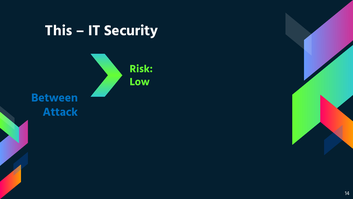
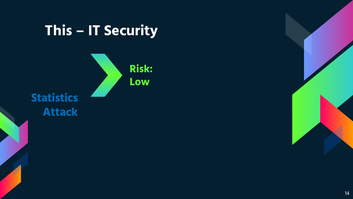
Between: Between -> Statistics (55, 97)
